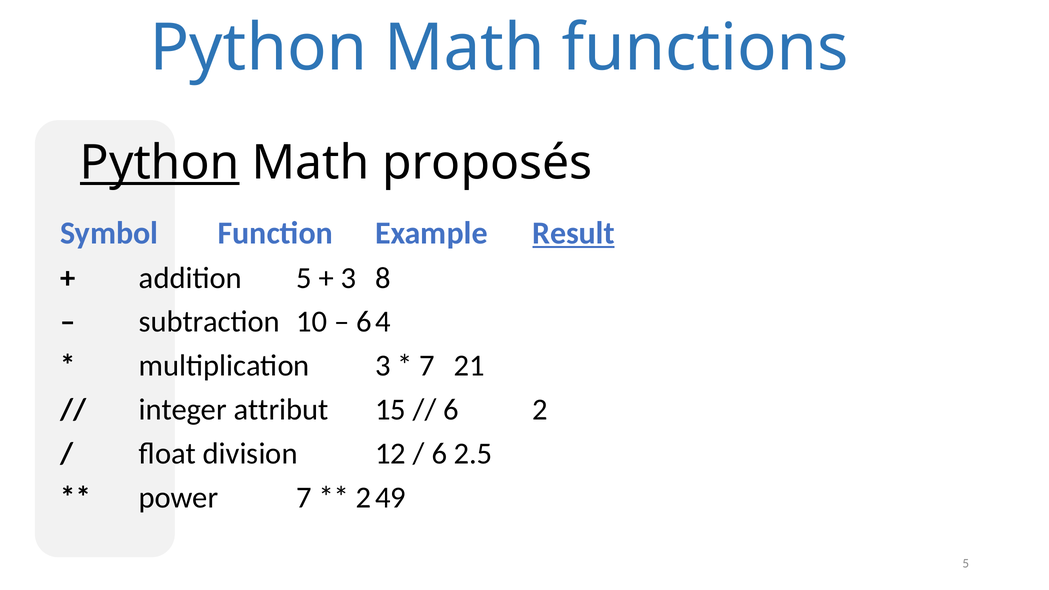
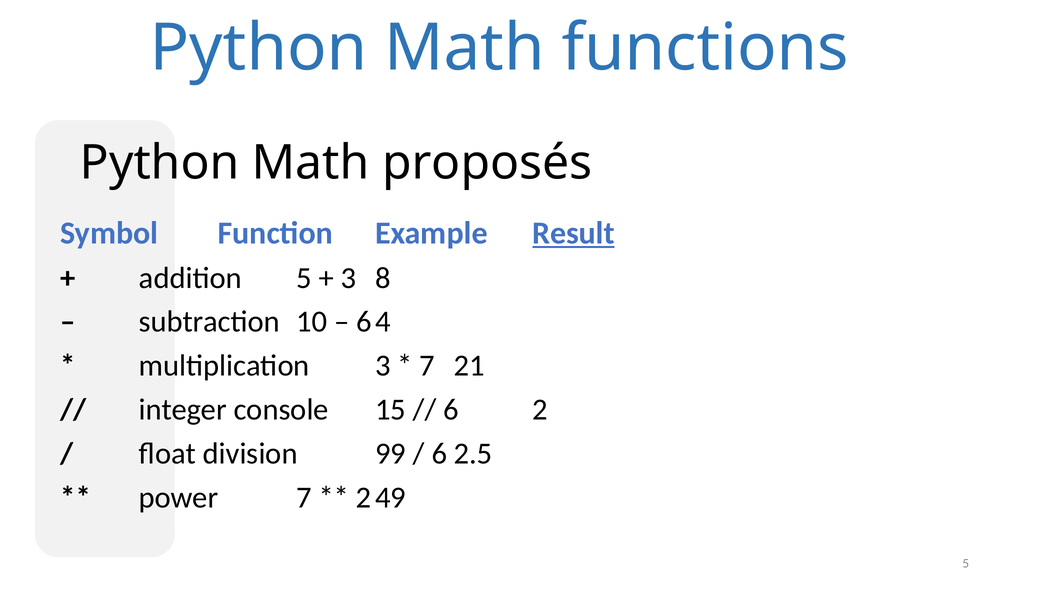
Python underline: present -> none (160, 163)
attribut: attribut -> console (281, 410)
12: 12 -> 99 (390, 454)
